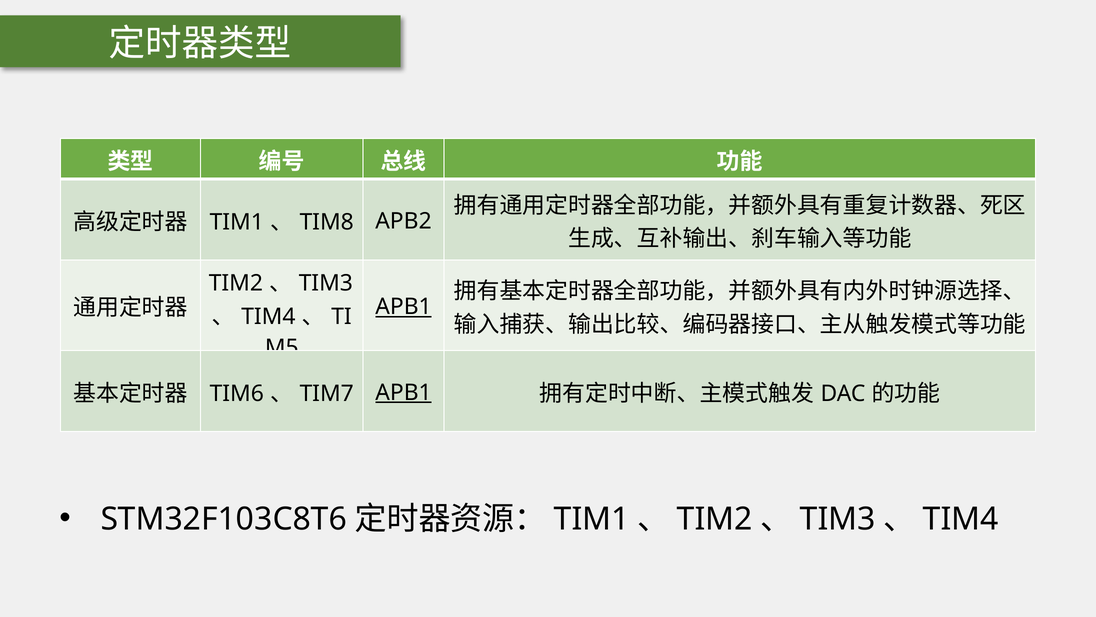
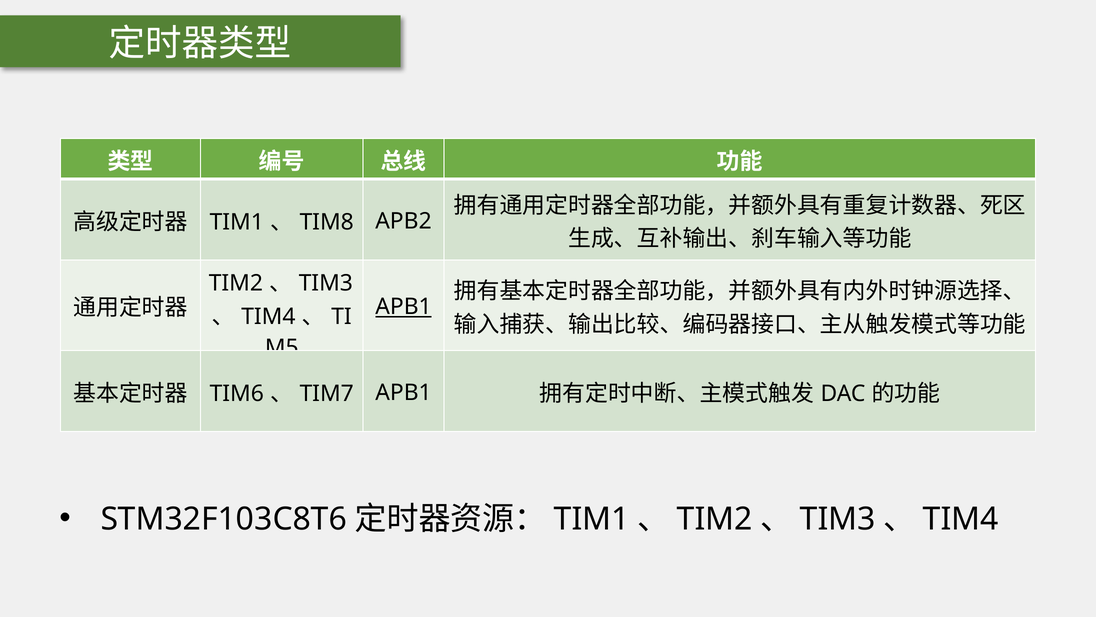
APB1 underline: present -> none (404, 392)
